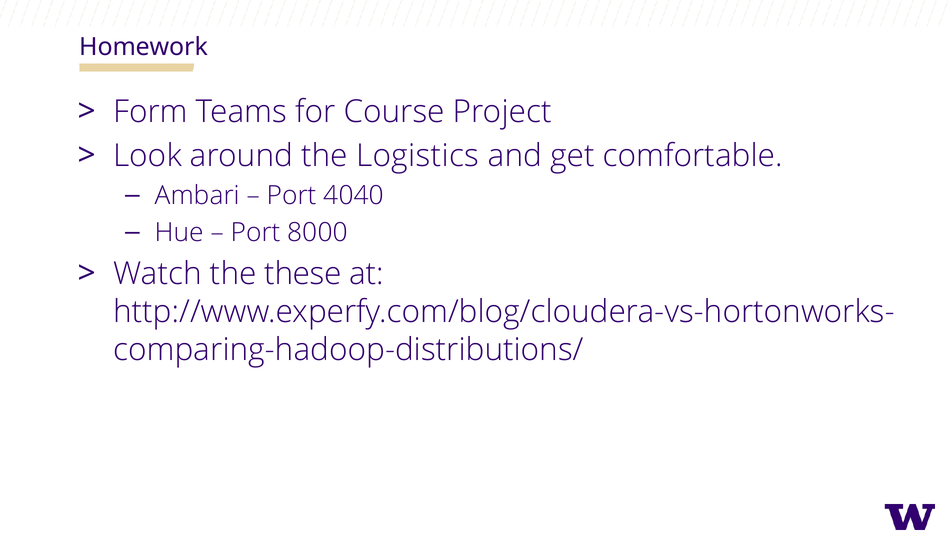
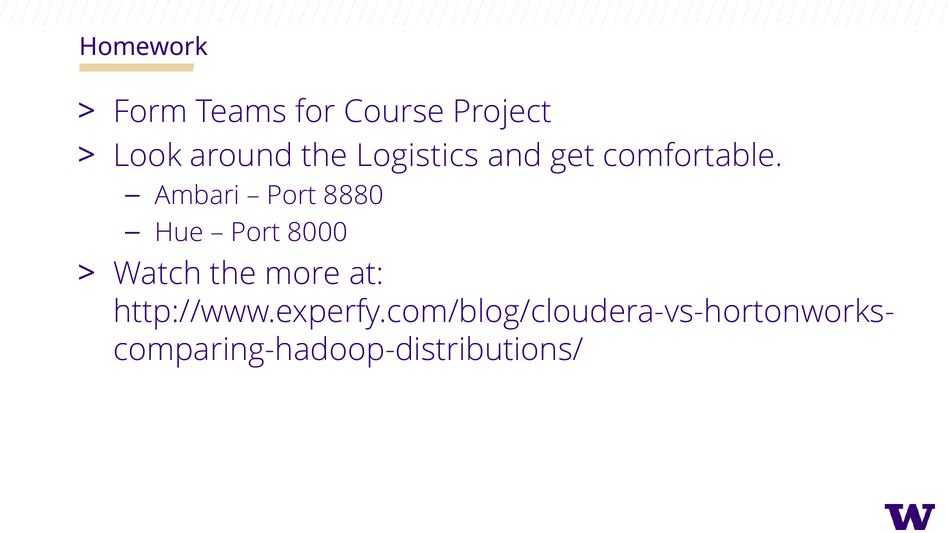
4040: 4040 -> 8880 (354, 196)
these: these -> more (303, 274)
